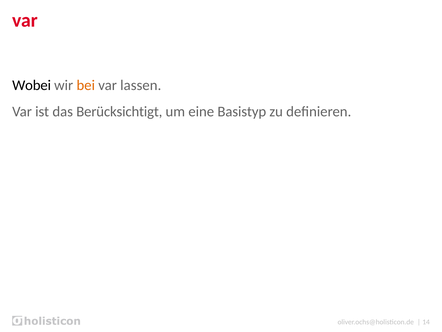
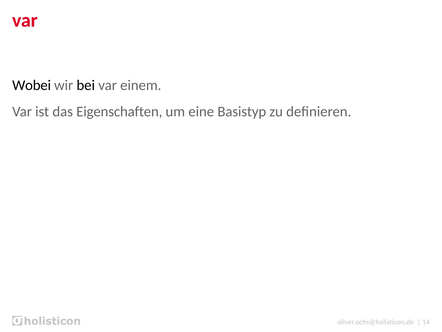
bei colour: orange -> black (86, 85)
lassen: lassen -> einem (141, 85)
Berücksichtigt: Berücksichtigt -> Eigenschaften (119, 111)
